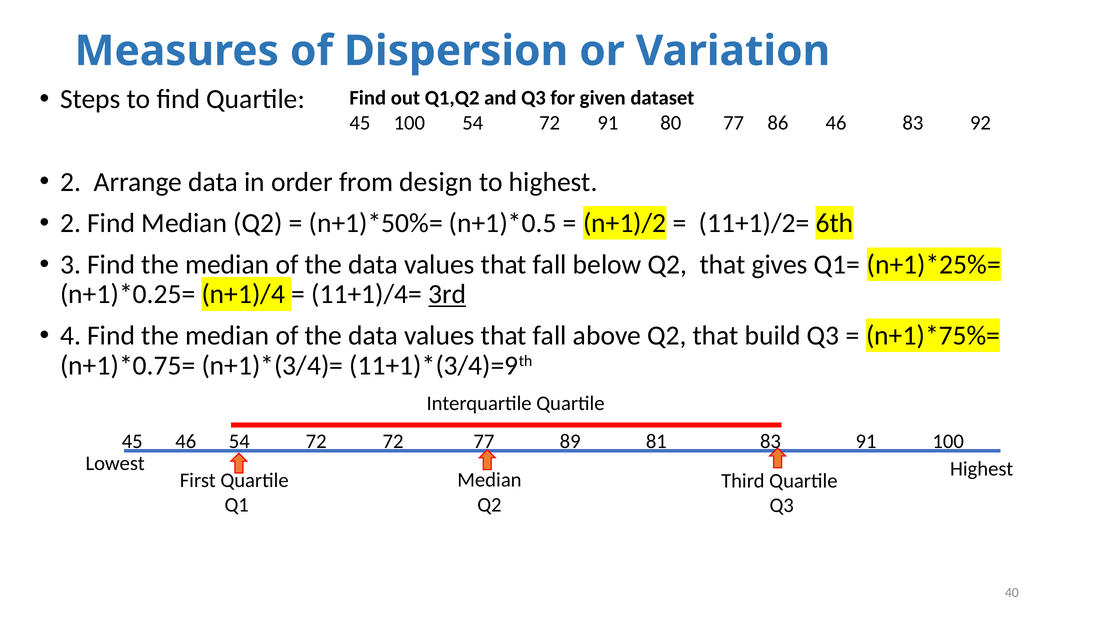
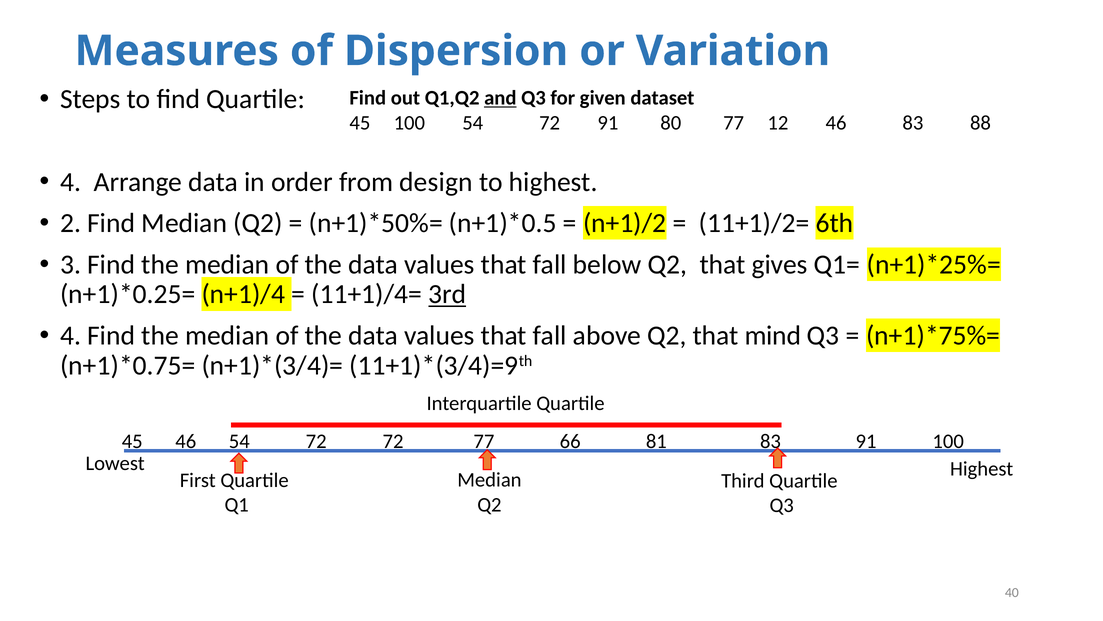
and underline: none -> present (500, 98)
86: 86 -> 12 (778, 123)
92: 92 -> 88 (980, 123)
2: 2 -> 4 (71, 182)
build: build -> mind (773, 335)
89: 89 -> 66 (570, 441)
